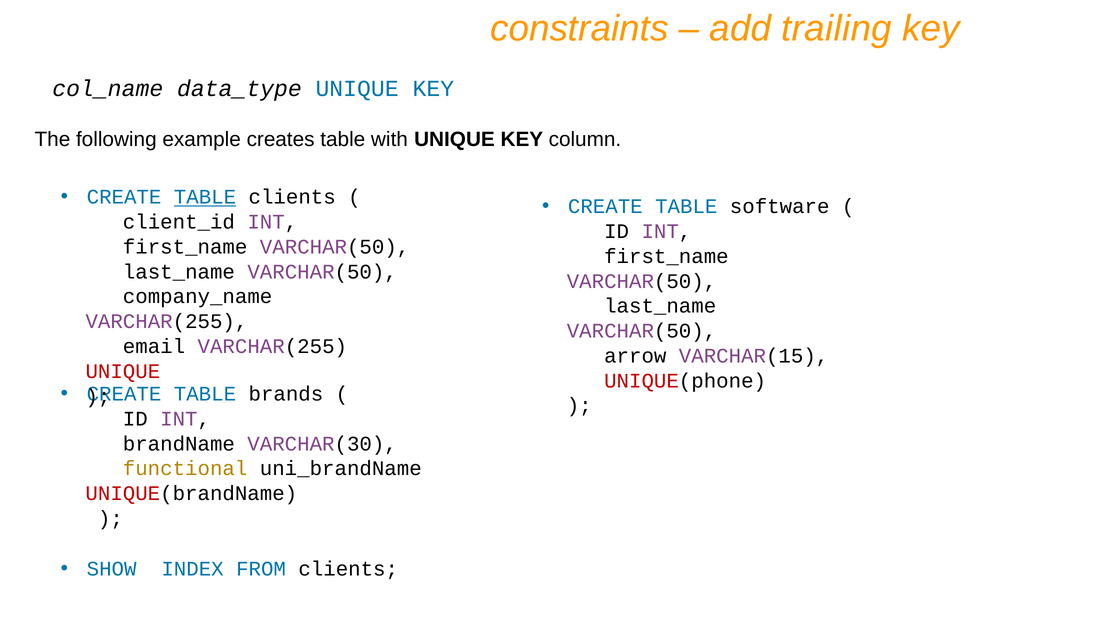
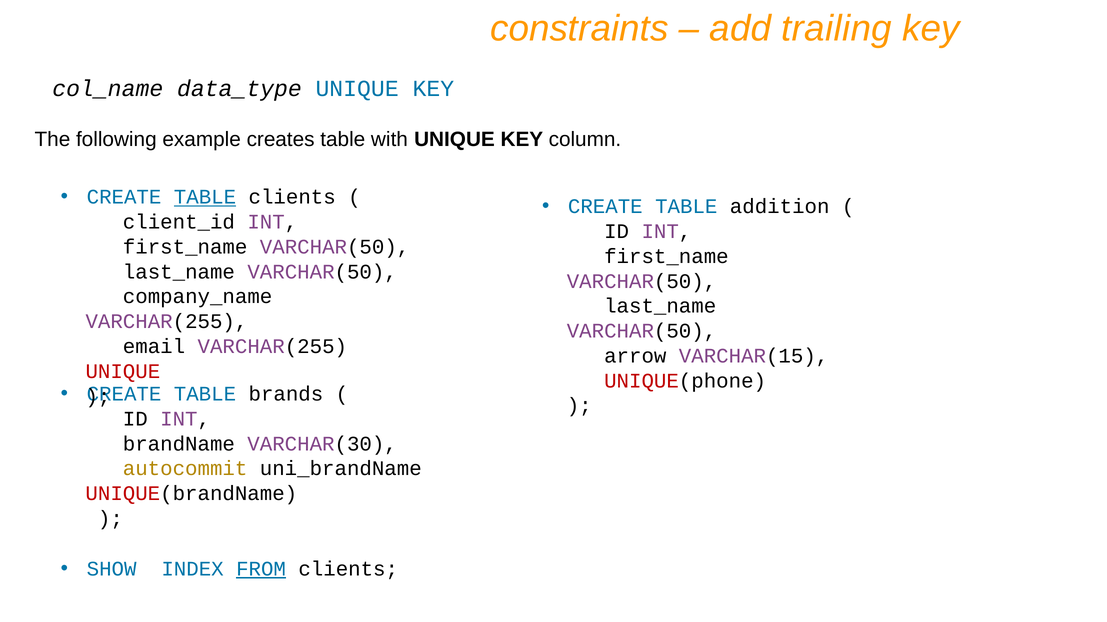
software: software -> addition (780, 207)
functional: functional -> autocommit (185, 469)
FROM underline: none -> present (261, 570)
